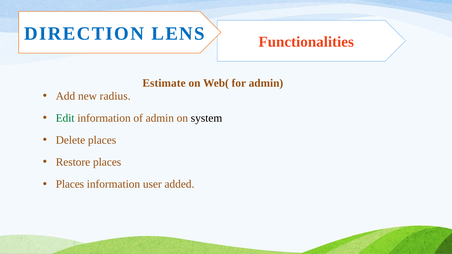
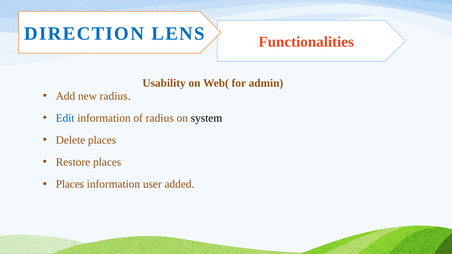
Estimate: Estimate -> Usability (164, 83)
Edit colour: green -> blue (65, 118)
of admin: admin -> radius (160, 118)
